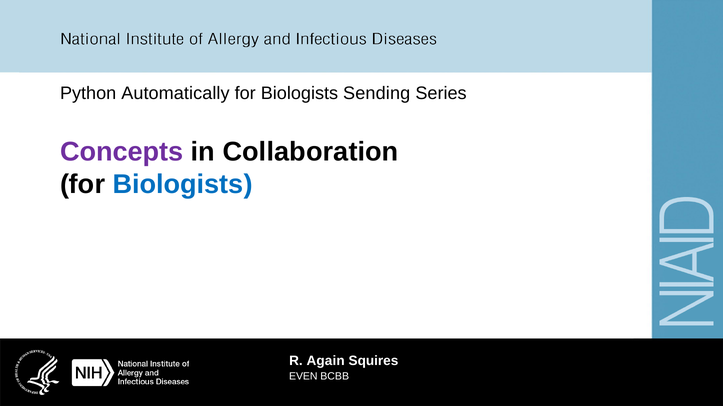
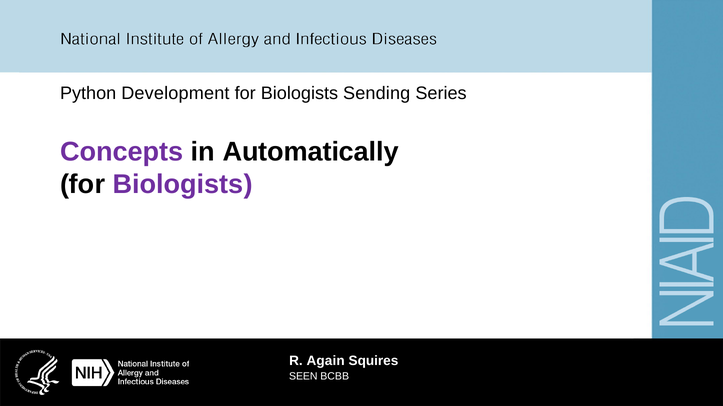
Automatically: Automatically -> Development (175, 93)
Collaboration: Collaboration -> Automatically (311, 152)
Biologists colour: blue -> purple (183, 185)
EVEN: EVEN -> SEEN (303, 377)
